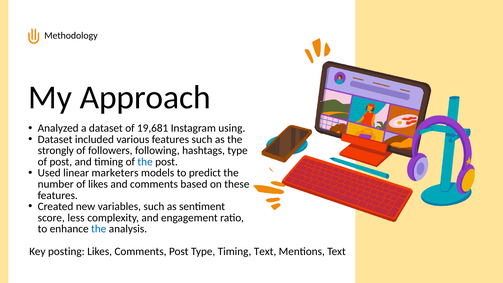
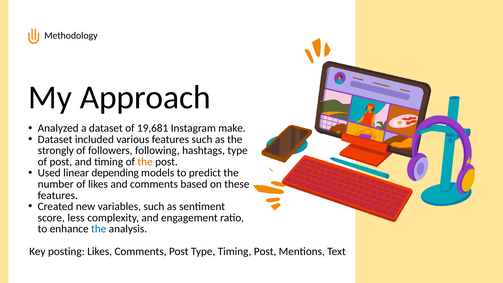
using: using -> make (232, 128)
the colour: blue -> orange (145, 162)
marketers: marketers -> depending (115, 173)
Timing Text: Text -> Post (265, 252)
